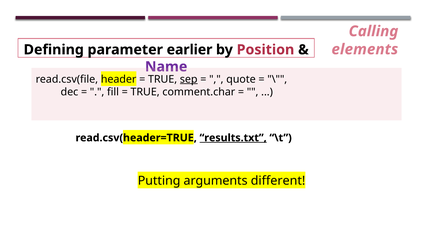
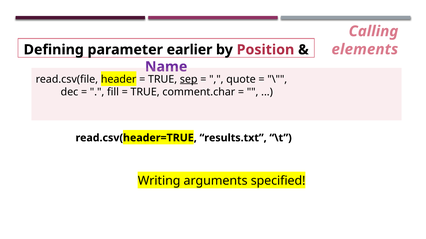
results.txt underline: present -> none (233, 138)
Putting: Putting -> Writing (159, 181)
different: different -> specified (278, 181)
